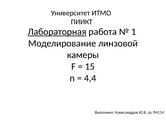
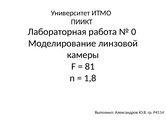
Лабораторная underline: present -> none (57, 32)
1: 1 -> 0 (134, 32)
15: 15 -> 81 (90, 67)
4,4: 4,4 -> 1,8 (90, 78)
